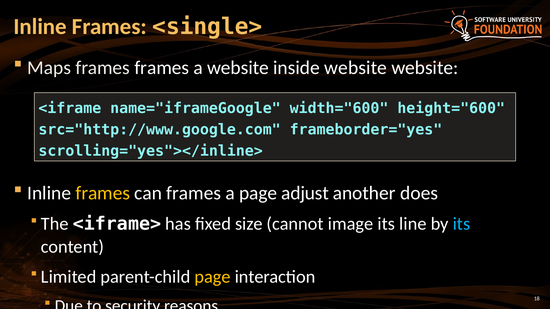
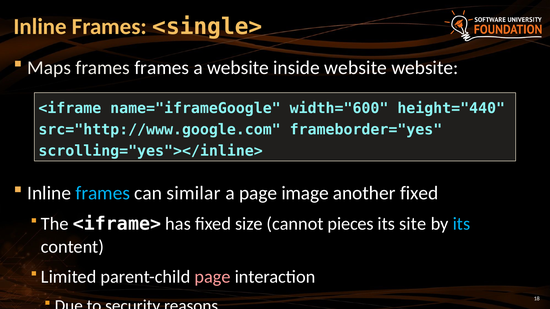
height="600: height="600 -> height="440 (451, 108)
frames colour: yellow -> light blue (103, 193)
can frames: frames -> similar (194, 193)
adjust: adjust -> image (305, 193)
another does: does -> fixed (419, 193)
image: image -> pieces (351, 224)
line: line -> site (413, 224)
page colour: yellow -> pink (213, 277)
